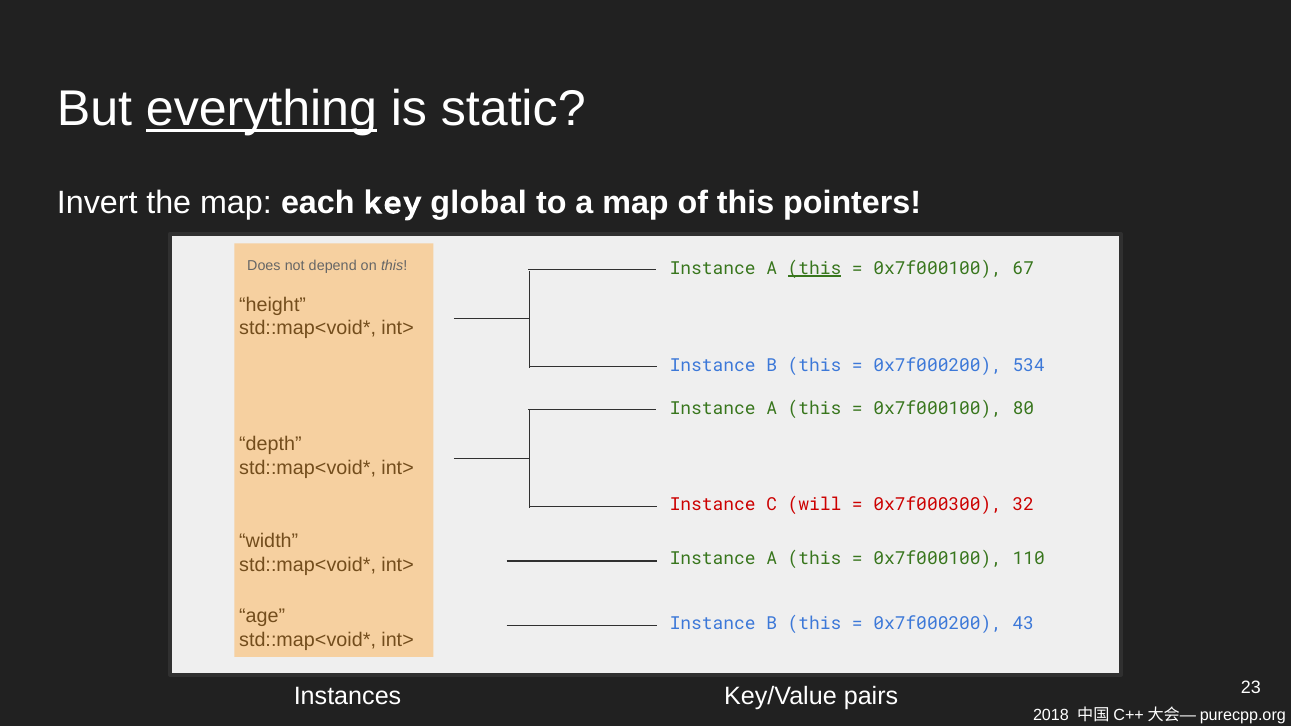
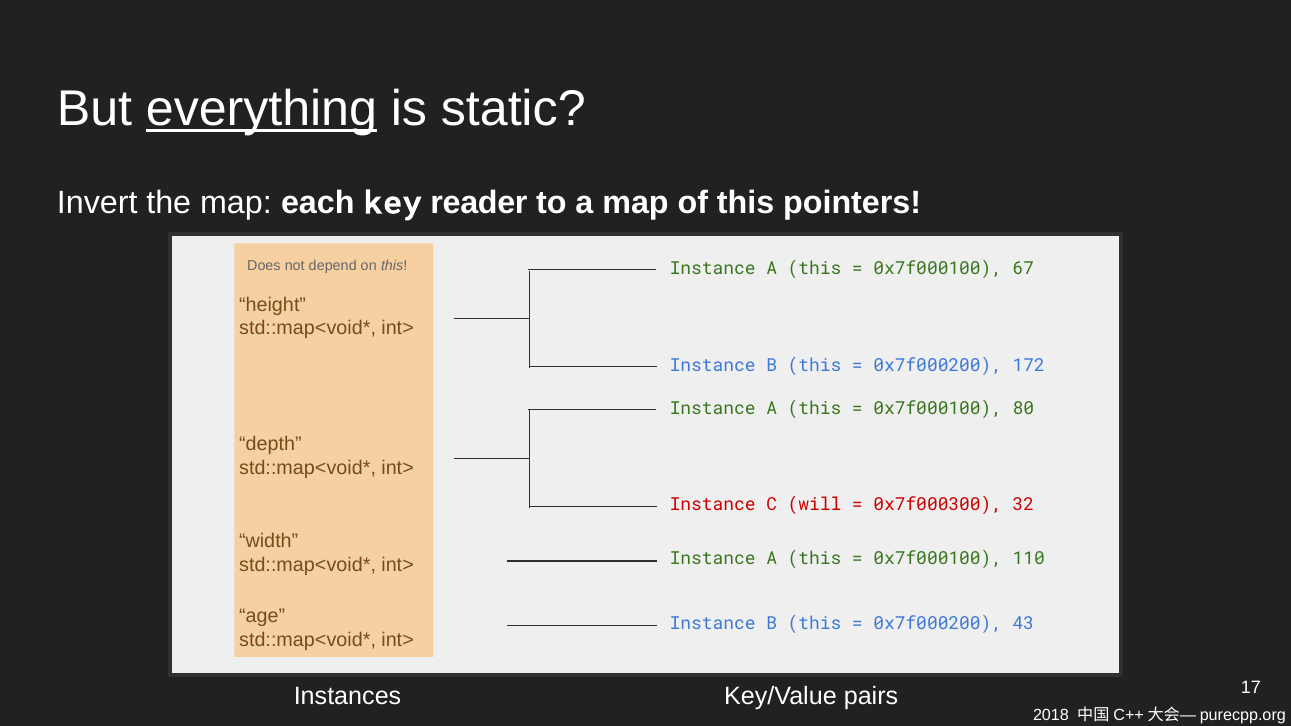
global: global -> reader (479, 203)
this underline: present -> none (814, 268)
534: 534 -> 172 (1029, 365)
23: 23 -> 17 (1251, 687)
